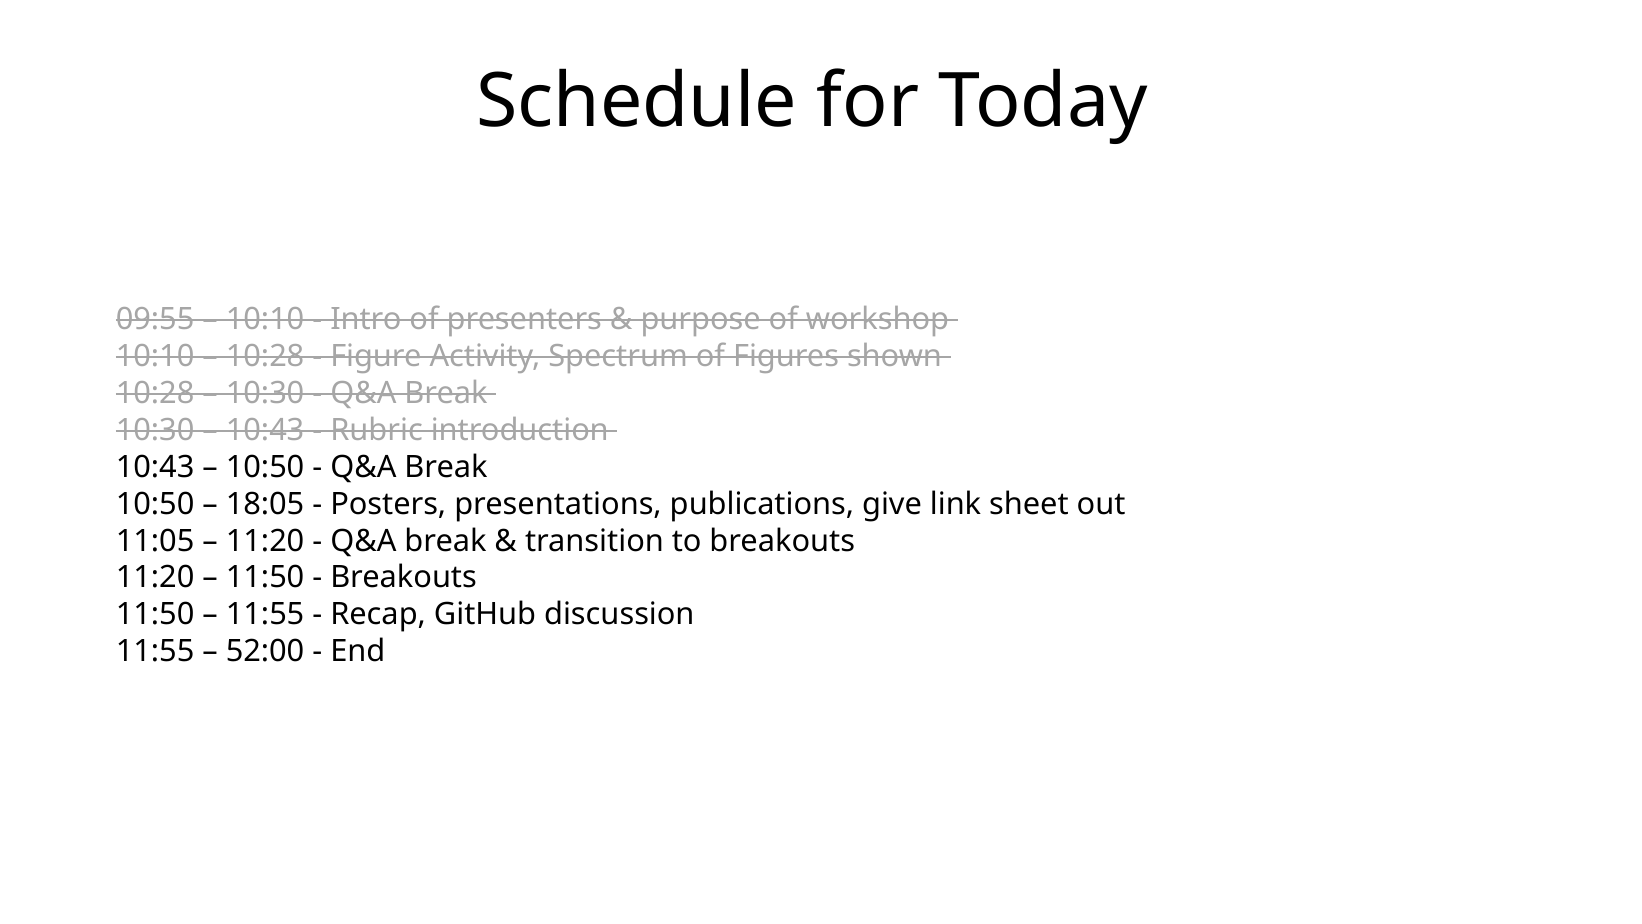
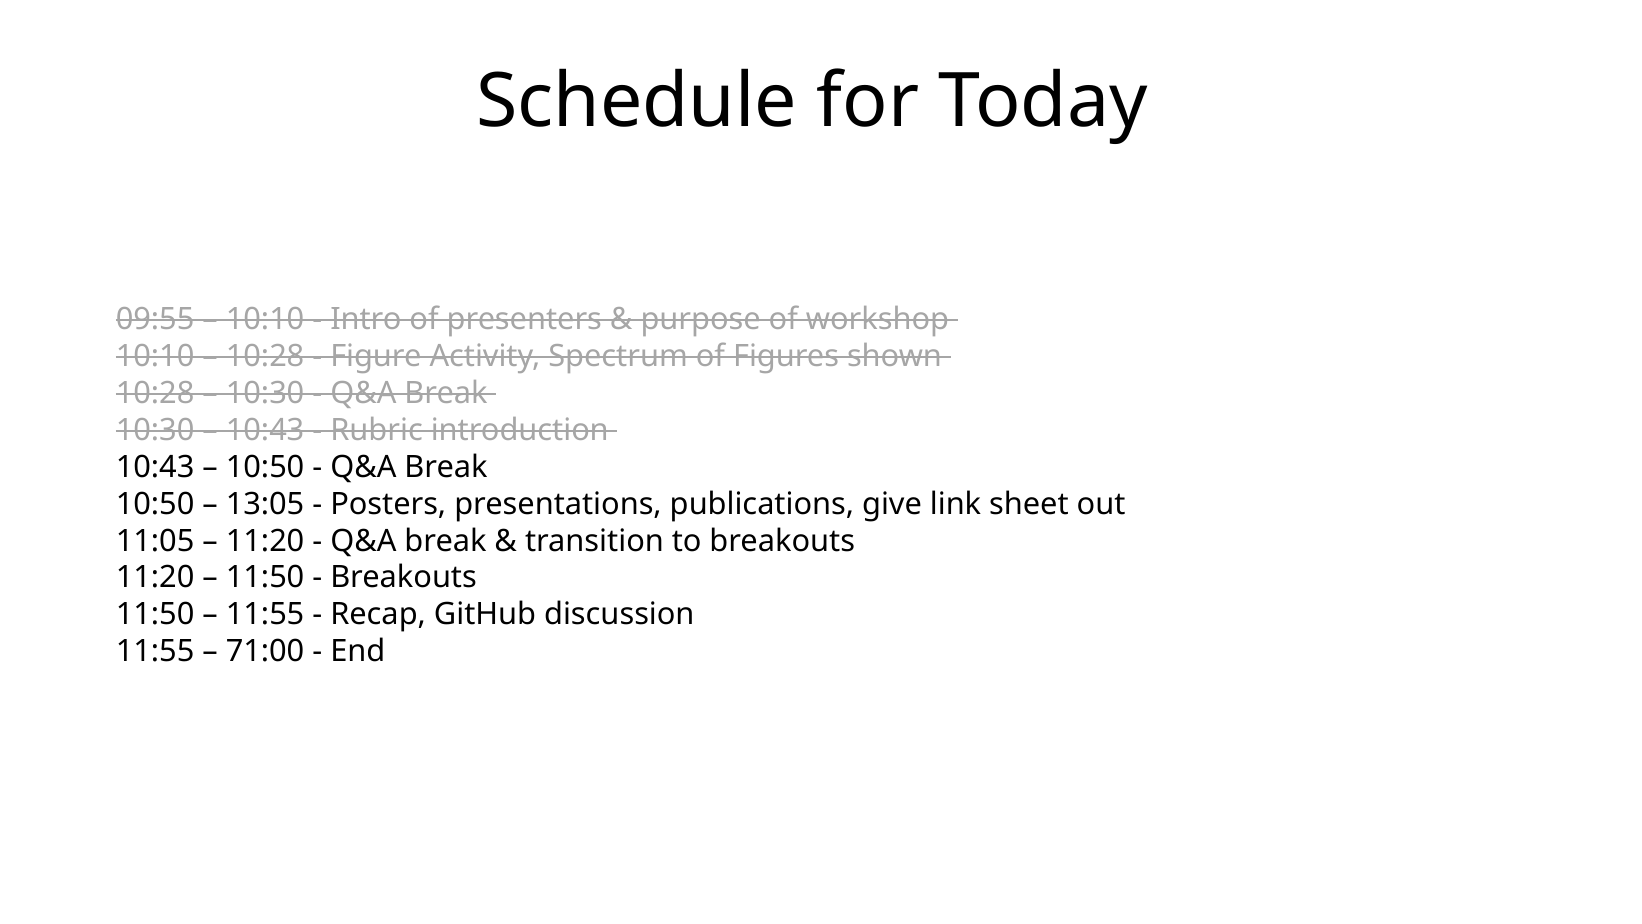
18:05: 18:05 -> 13:05 (265, 504)
52:00: 52:00 -> 71:00 (265, 651)
